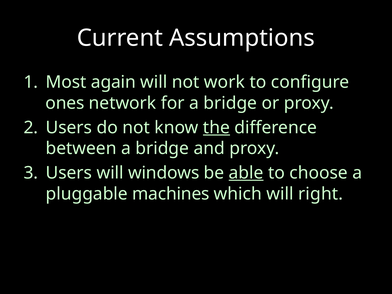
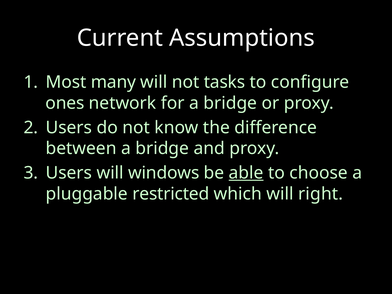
again: again -> many (113, 82)
work: work -> tasks (225, 82)
the underline: present -> none (216, 128)
machines: machines -> restricted (171, 194)
